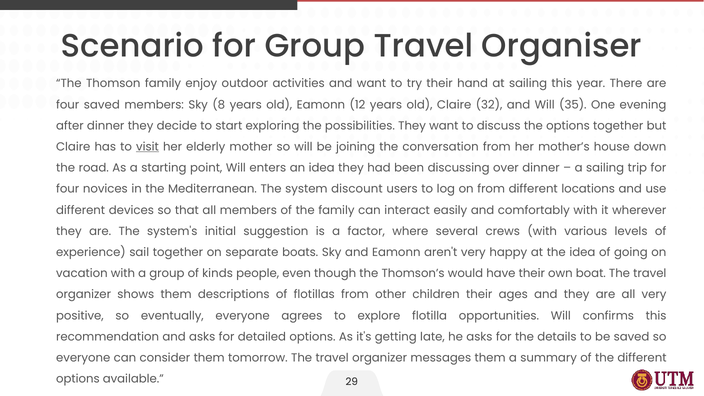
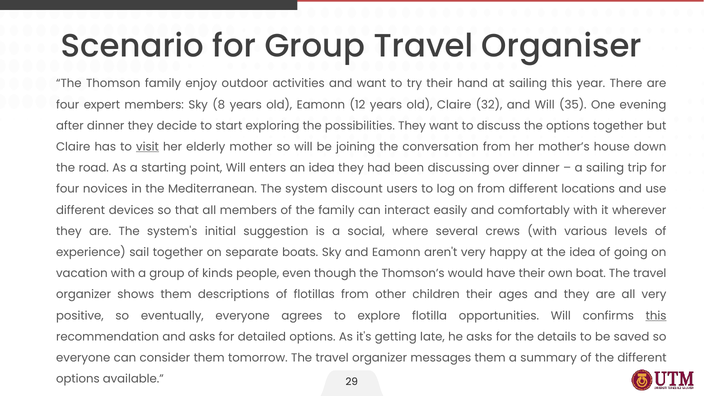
four saved: saved -> expert (102, 105)
factor: factor -> social (366, 231)
this underline: none -> present (656, 316)
